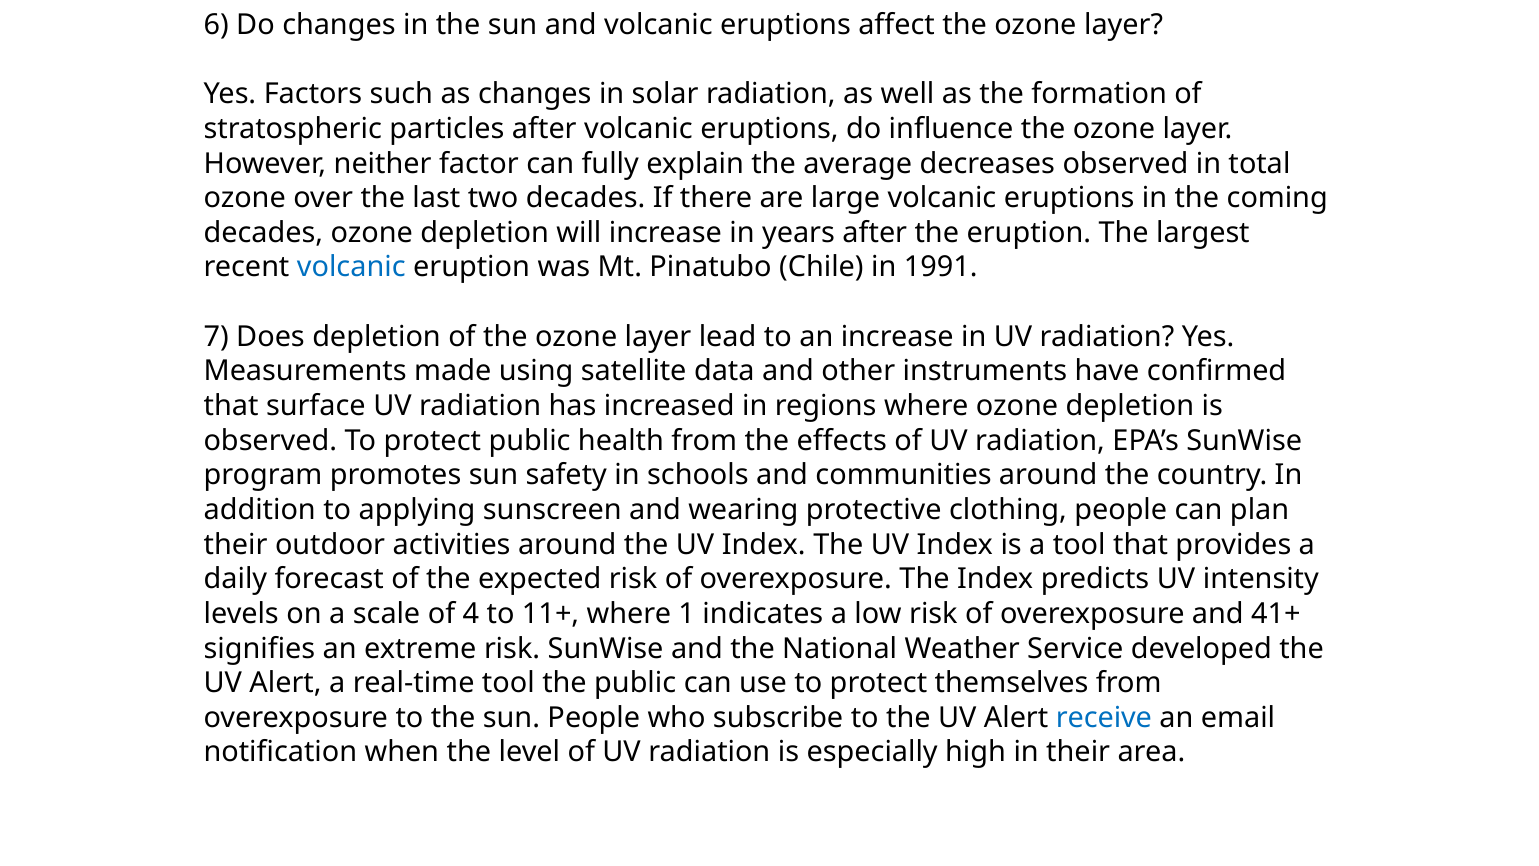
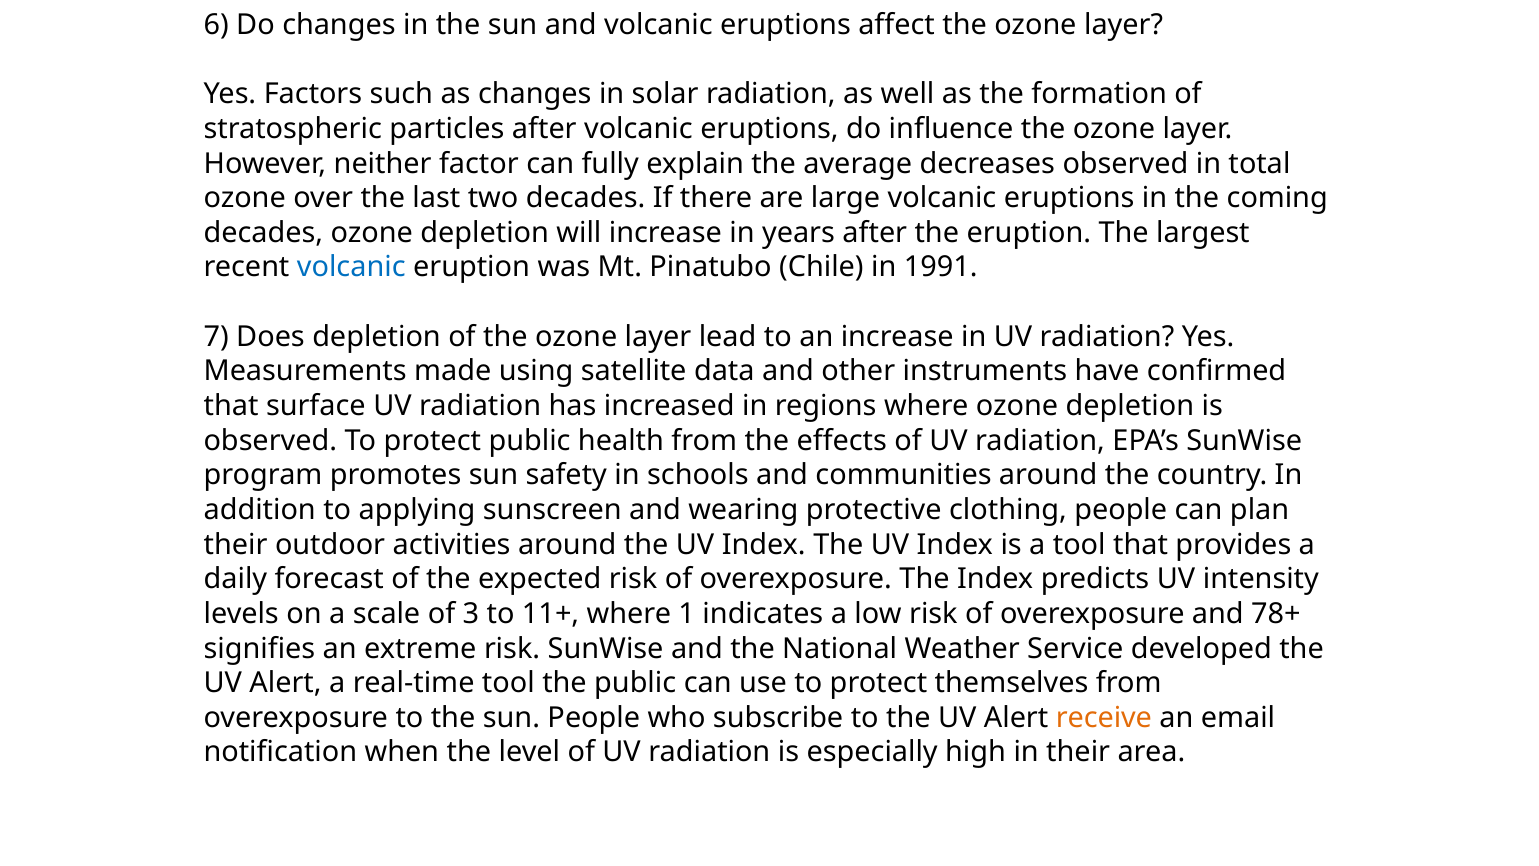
4: 4 -> 3 (471, 614)
41+: 41+ -> 78+ (1276, 614)
receive colour: blue -> orange (1104, 718)
